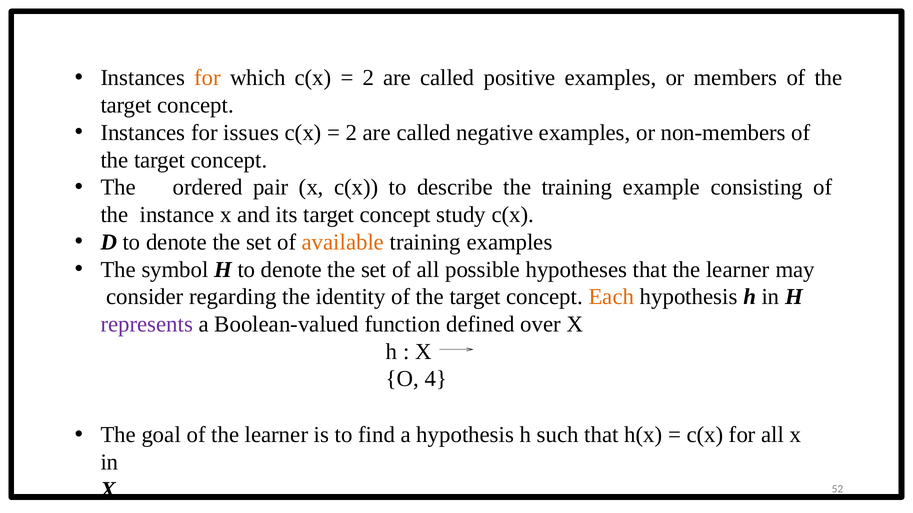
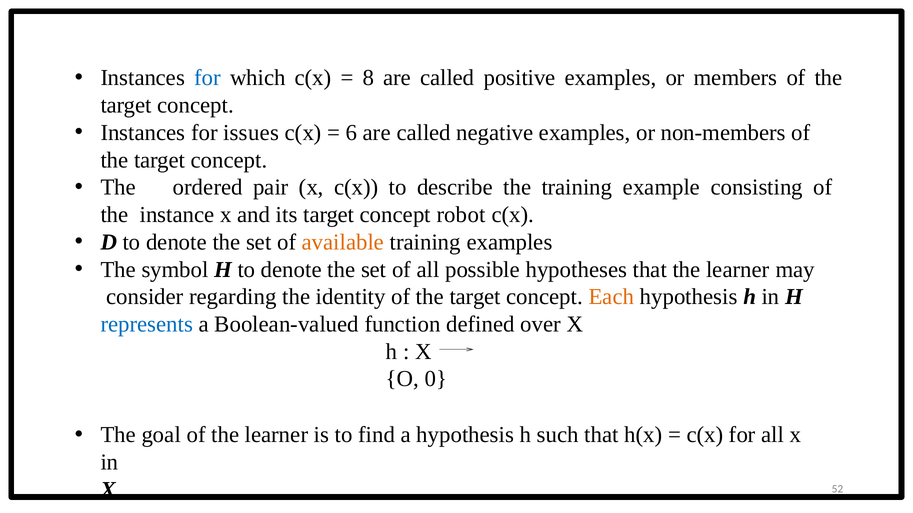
for colour: orange -> blue (208, 78)
2: 2 -> 8 (368, 78)
2: 2 -> 6 (351, 133)
study: study -> robot (461, 215)
represents colour: purple -> blue (147, 325)
4: 4 -> 0 (436, 379)
